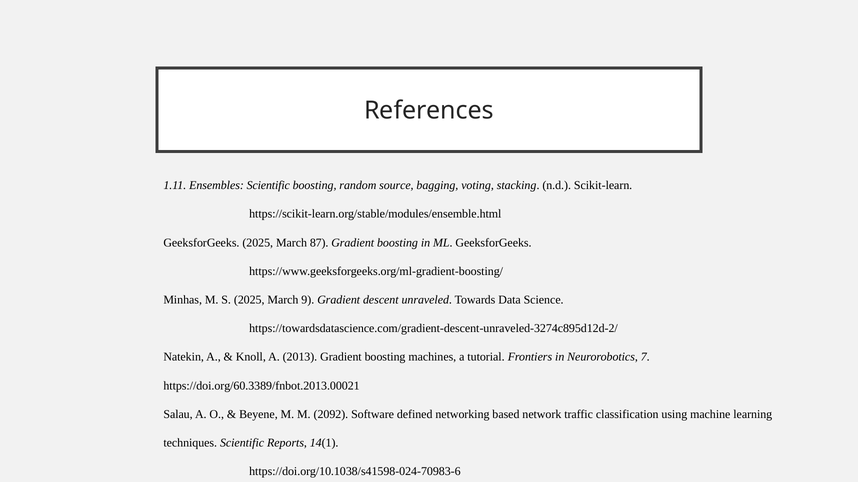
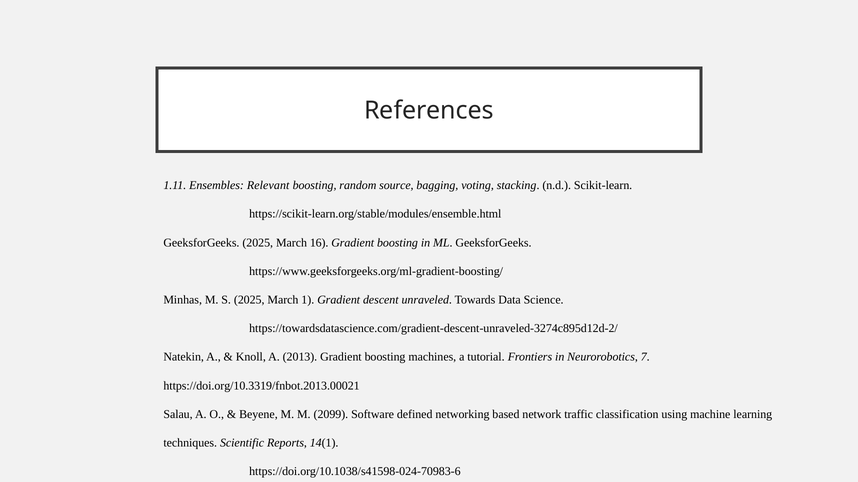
Ensembles Scientific: Scientific -> Relevant (268, 186)
87: 87 -> 16 (319, 243)
9: 9 -> 1 (308, 300)
https://doi.org/60.3389/fnbot.2013.00021: https://doi.org/60.3389/fnbot.2013.00021 -> https://doi.org/10.3319/fnbot.2013.00021 (262, 386)
2092: 2092 -> 2099 (331, 415)
